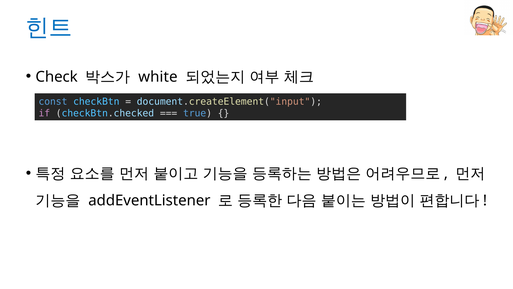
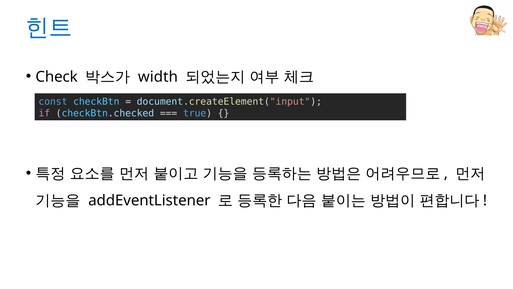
white: white -> width (158, 77)
